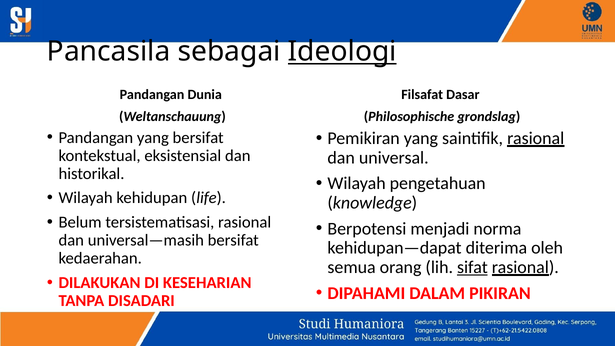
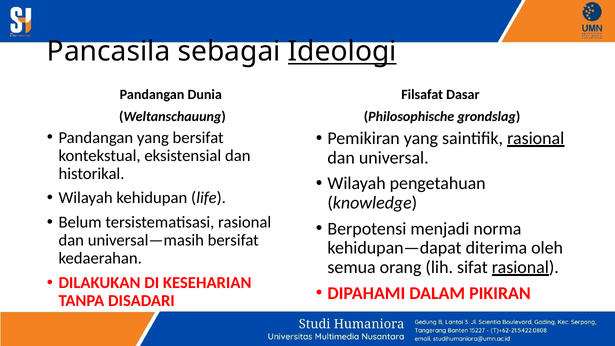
sifat underline: present -> none (472, 267)
